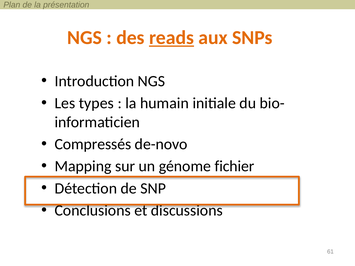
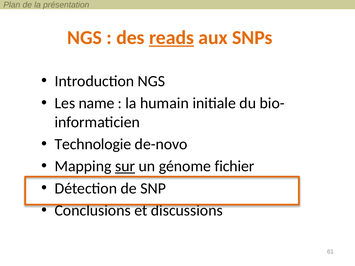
types: types -> name (96, 103)
Compressés: Compressés -> Technologie (93, 144)
sur underline: none -> present (125, 166)
